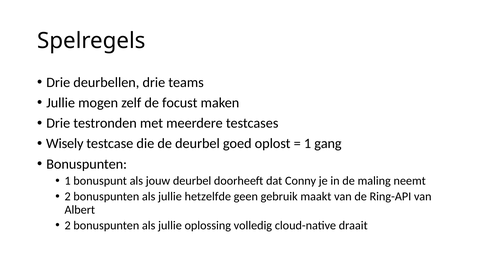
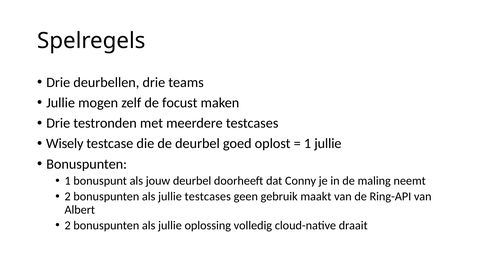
1 gang: gang -> jullie (328, 144)
jullie hetzelfde: hetzelfde -> testcases (208, 196)
